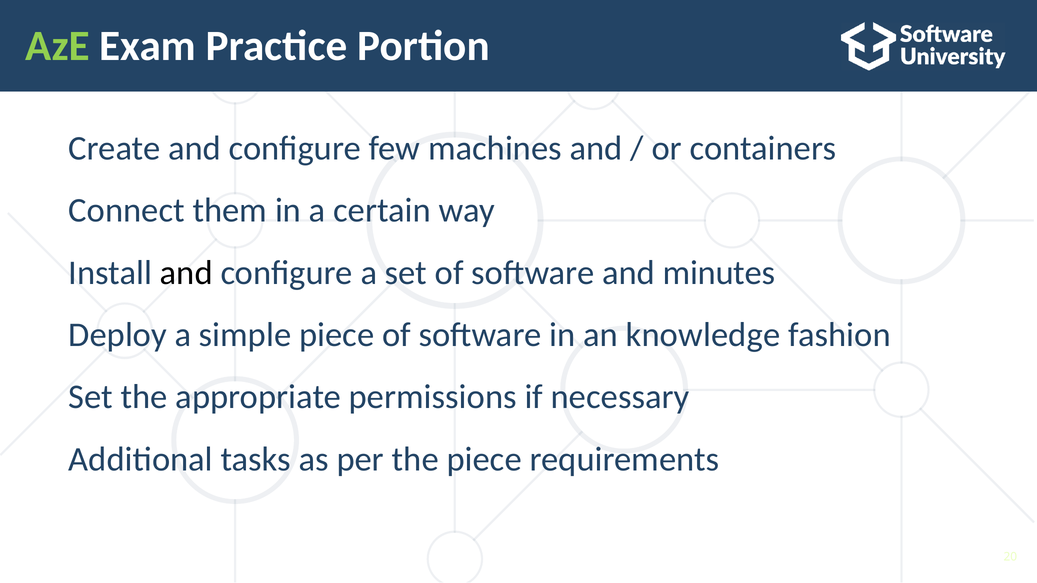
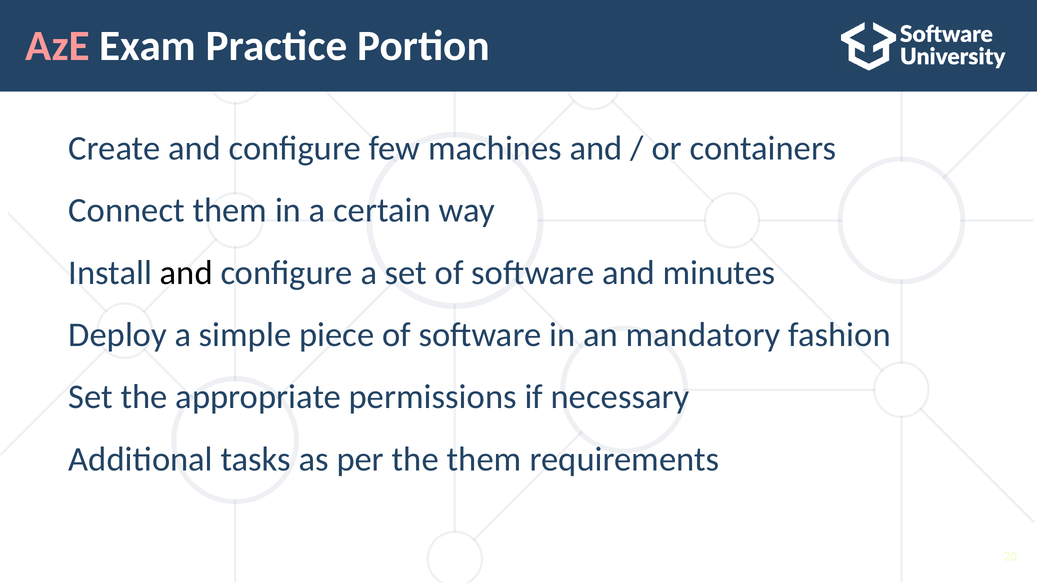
AzE colour: light green -> pink (58, 46)
knowledge: knowledge -> mandatory (703, 335)
the piece: piece -> them (484, 460)
